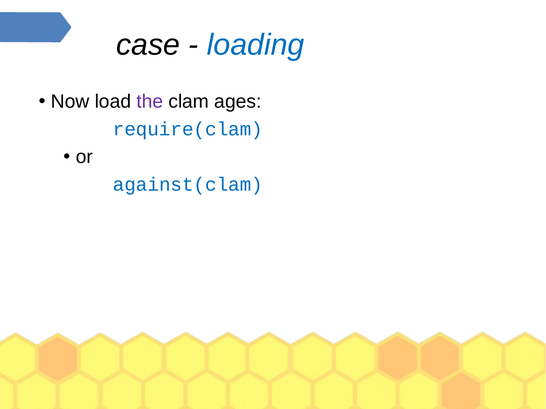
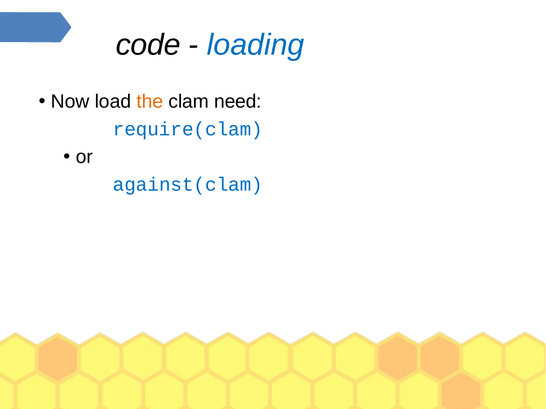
case: case -> code (148, 45)
the colour: purple -> orange (150, 102)
ages: ages -> need (238, 102)
